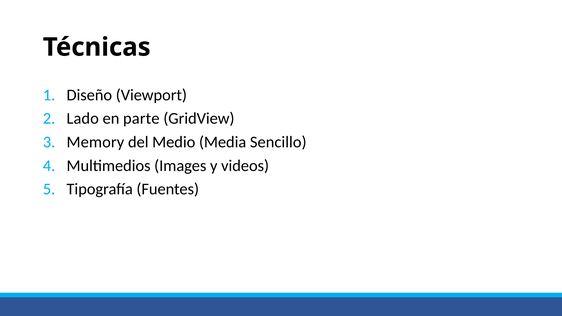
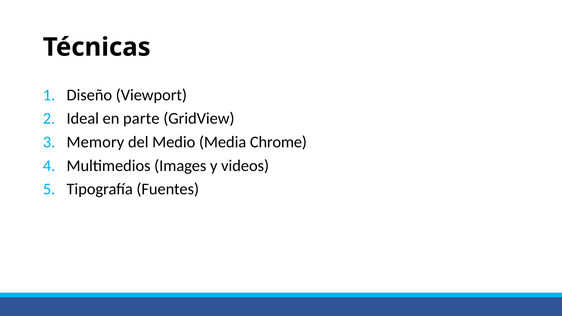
Lado: Lado -> Ideal (83, 119)
Sencillo: Sencillo -> Chrome (278, 142)
